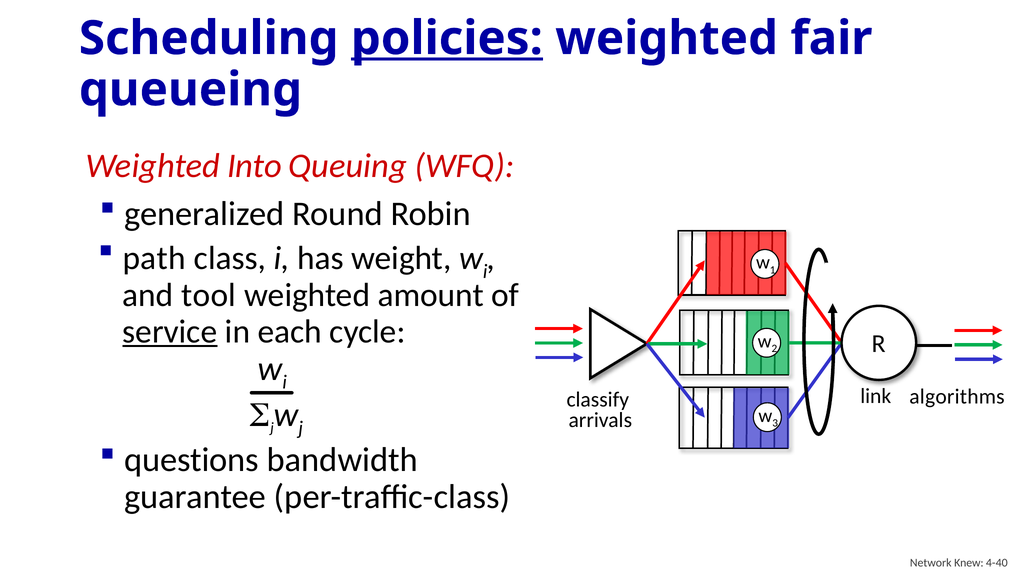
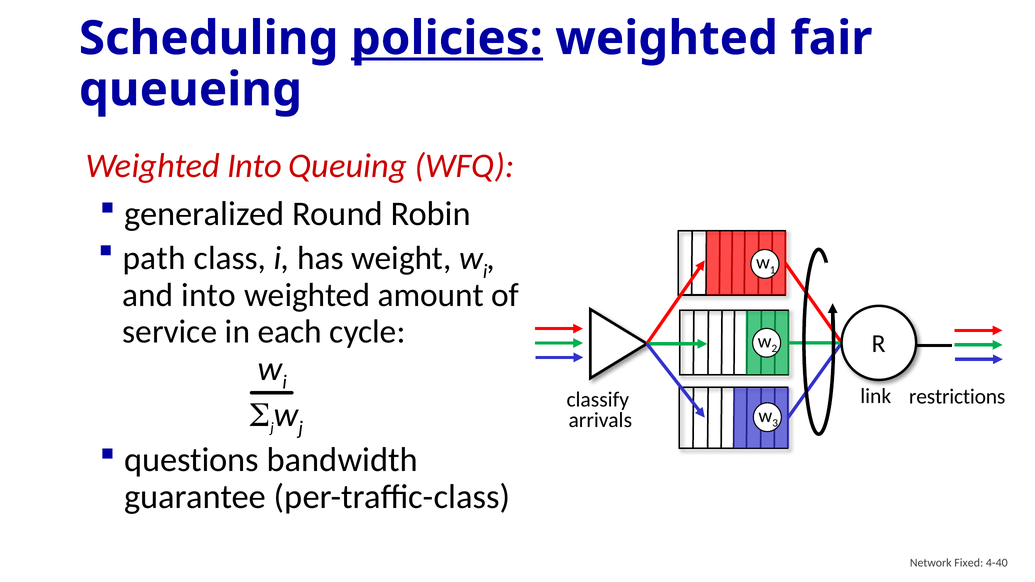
and tool: tool -> into (209, 295)
service underline: present -> none (170, 332)
algorithms: algorithms -> restrictions (957, 397)
Knew: Knew -> Fixed (969, 563)
